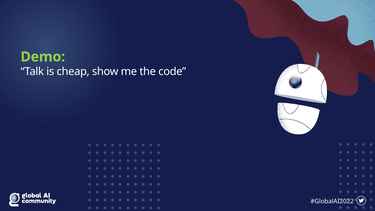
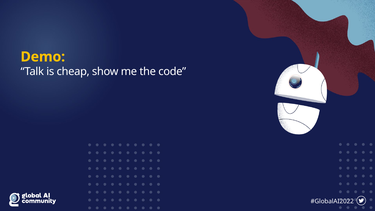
Demo colour: light green -> yellow (43, 57)
